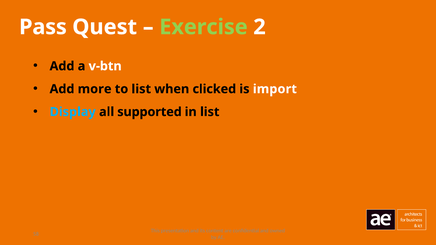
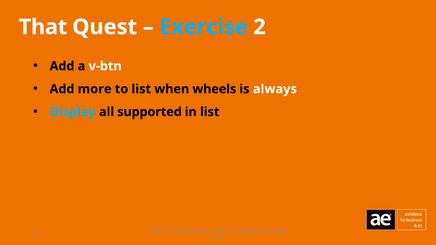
Pass: Pass -> That (43, 27)
Exercise colour: light green -> light blue (203, 27)
clicked: clicked -> wheels (214, 89)
import: import -> always (275, 89)
